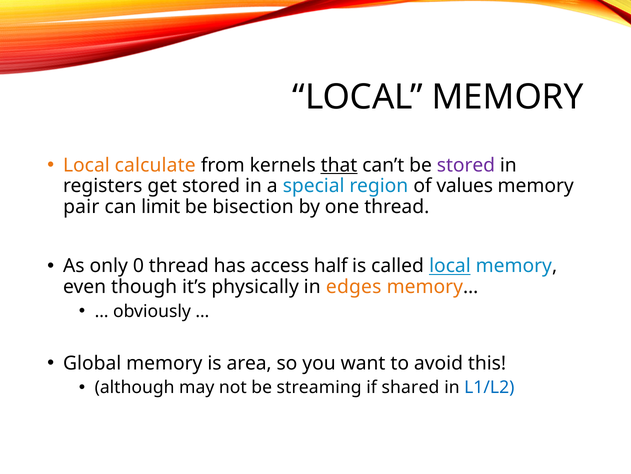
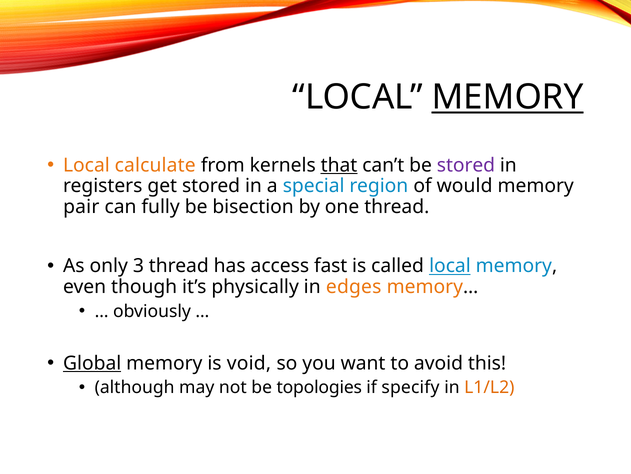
MEMORY underline: none -> present (508, 97)
values: values -> would (465, 186)
limit: limit -> fully (161, 207)
0: 0 -> 3 (138, 266)
half: half -> fast (331, 266)
Global underline: none -> present (92, 363)
area: area -> void (249, 363)
streaming: streaming -> topologies (319, 387)
shared: shared -> specify (410, 387)
L1/L2 colour: blue -> orange (489, 387)
